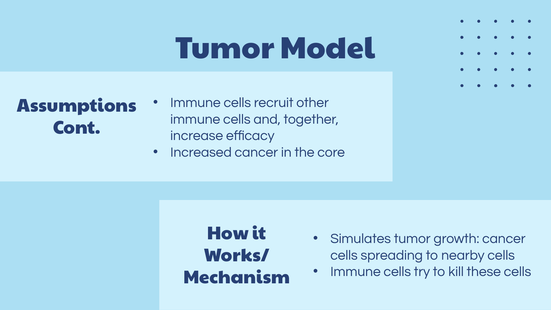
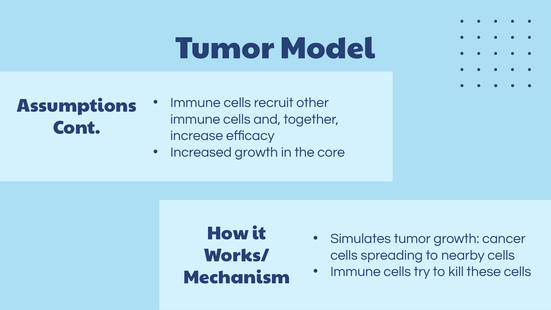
Increased cancer: cancer -> growth (256, 152)
